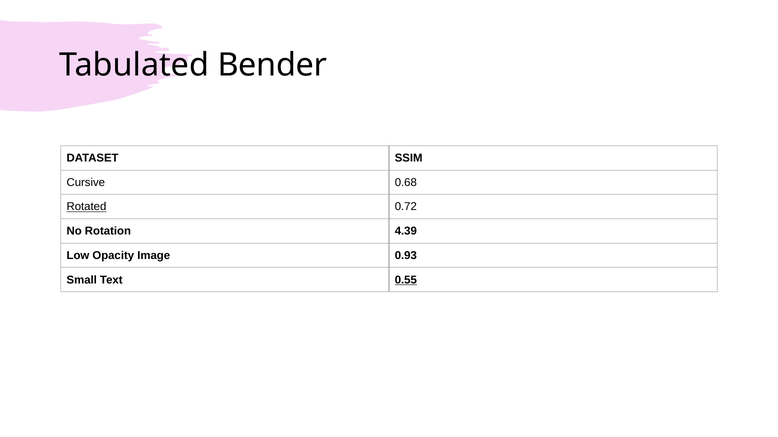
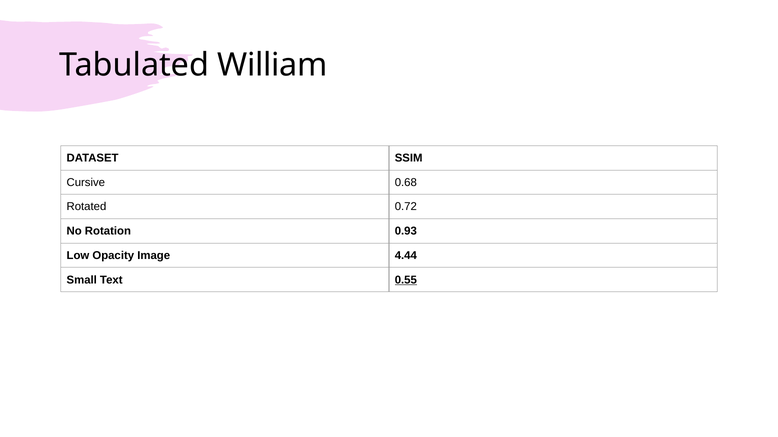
Bender: Bender -> William (272, 65)
Rotated underline: present -> none (86, 207)
4.39: 4.39 -> 0.93 (406, 231)
0.93: 0.93 -> 4.44 (406, 256)
